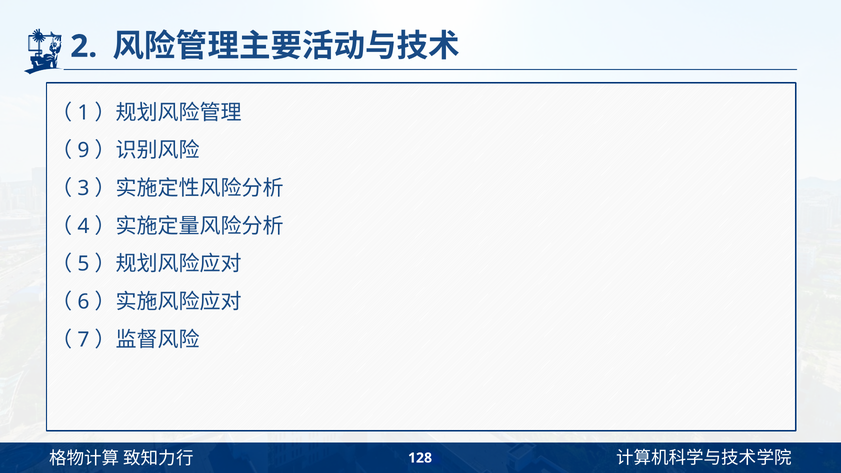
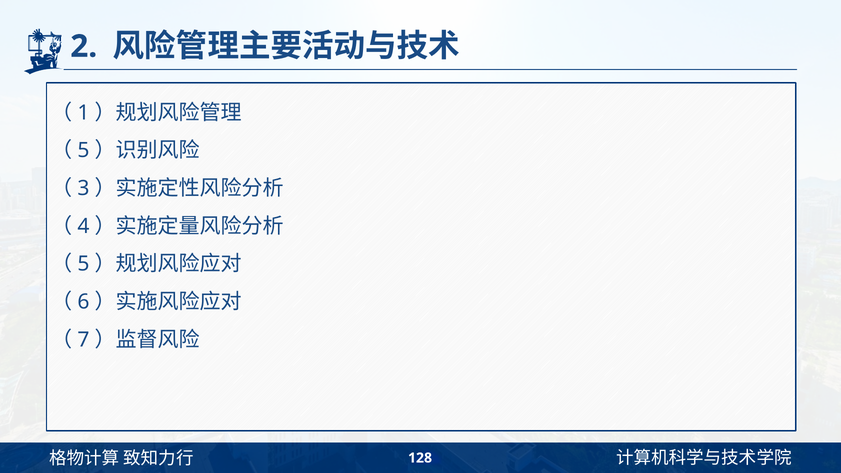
9: 9 -> 5 (83, 150)
